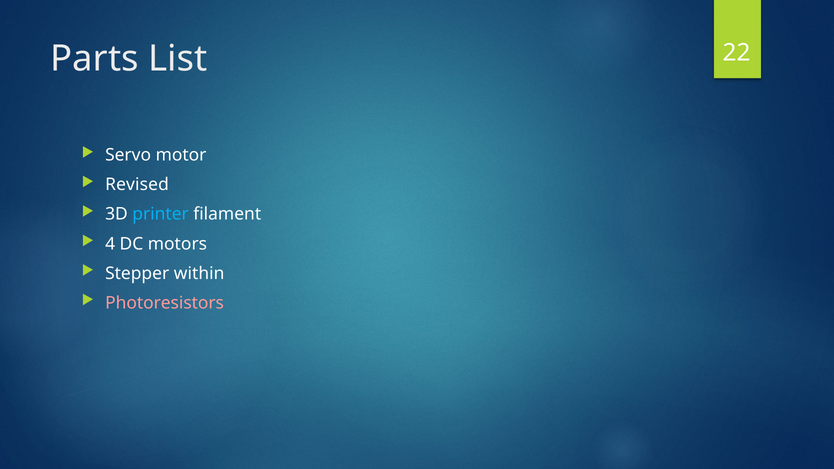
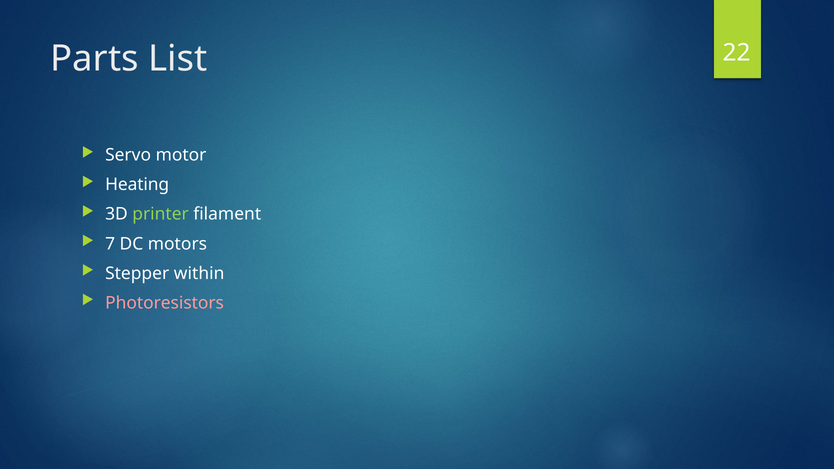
Revised: Revised -> Heating (137, 185)
printer colour: light blue -> light green (161, 214)
4: 4 -> 7 (110, 244)
